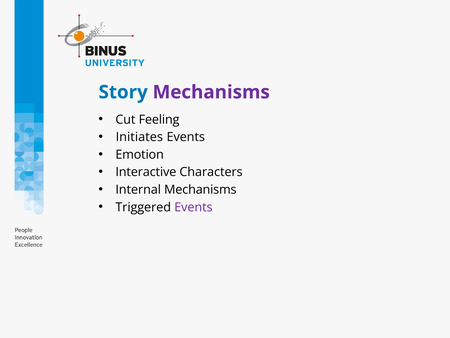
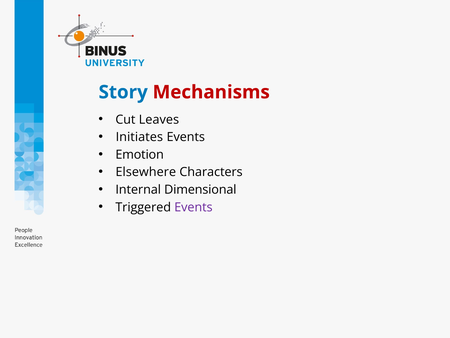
Mechanisms colour: purple -> red (211, 92)
Feeling: Feeling -> Leaves (159, 119)
Interactive: Interactive -> Elsewhere (146, 172)
Internal Mechanisms: Mechanisms -> Dimensional (200, 189)
